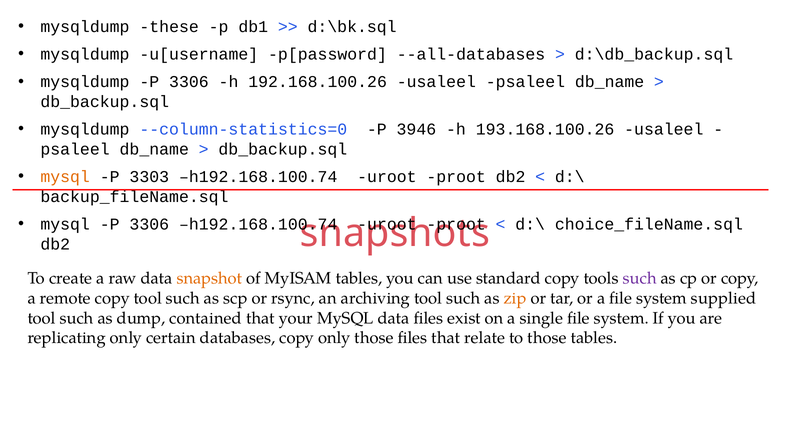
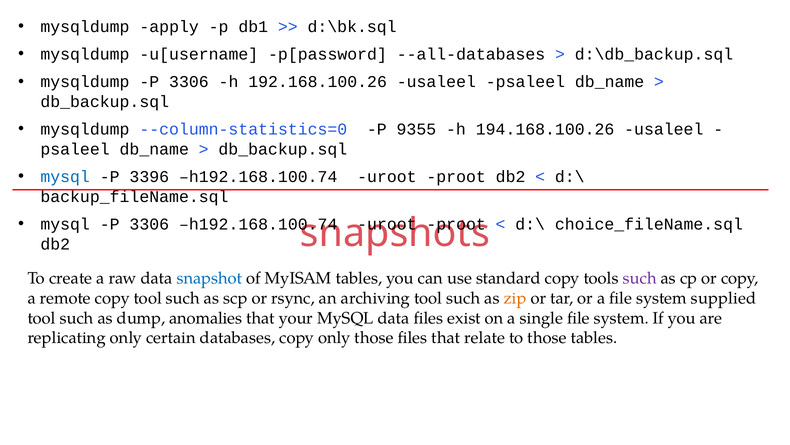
these: these -> apply (169, 27)
3946: 3946 -> 9355 (416, 129)
193.168.100.26: 193.168.100.26 -> 194.168.100.26 (545, 129)
mysql colour: orange -> blue (65, 177)
3303: 3303 -> 3396 (149, 177)
snapshot colour: orange -> blue (209, 278)
contained: contained -> anomalies (206, 318)
